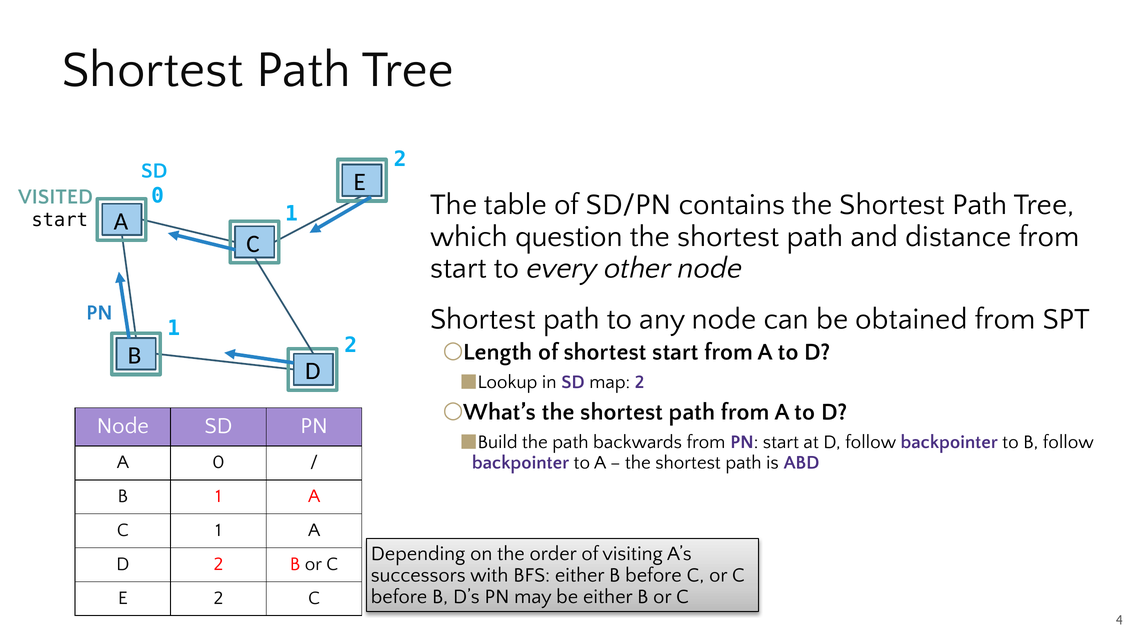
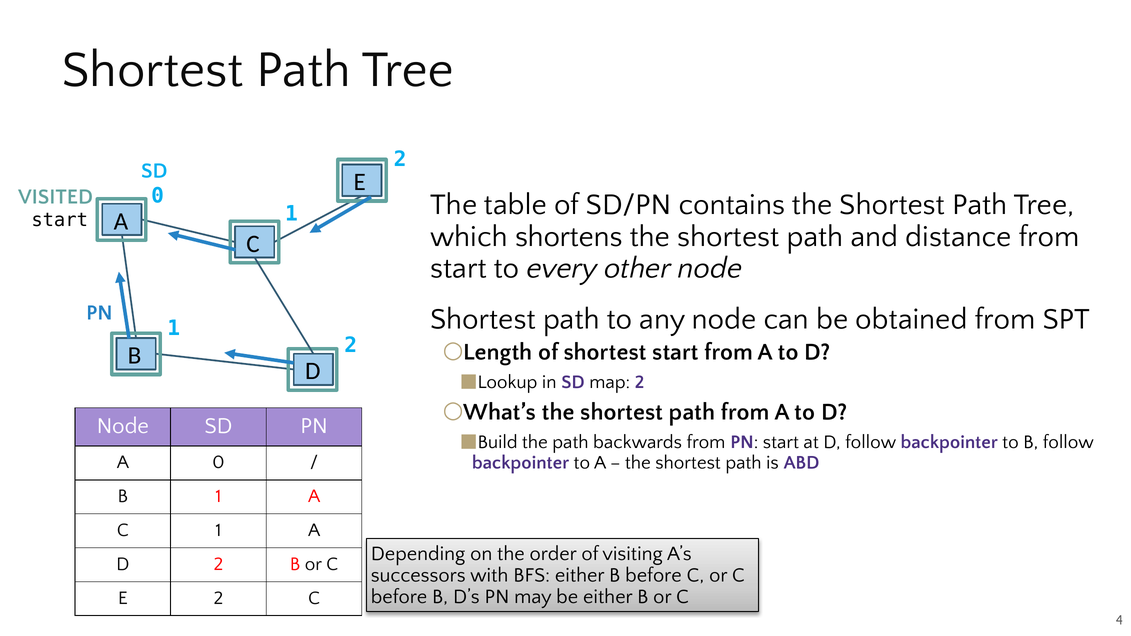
question: question -> shortens (569, 237)
